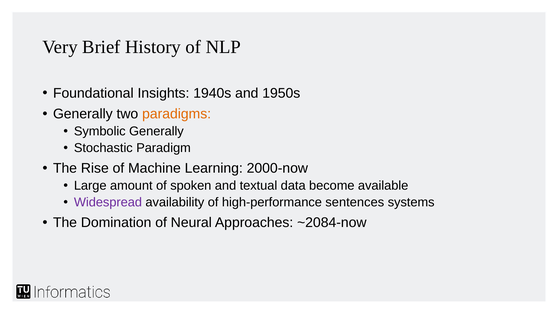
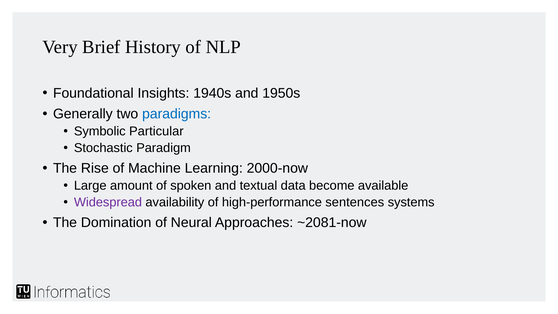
paradigms colour: orange -> blue (177, 114)
Symbolic Generally: Generally -> Particular (156, 131)
~2084-now: ~2084-now -> ~2081-now (332, 223)
